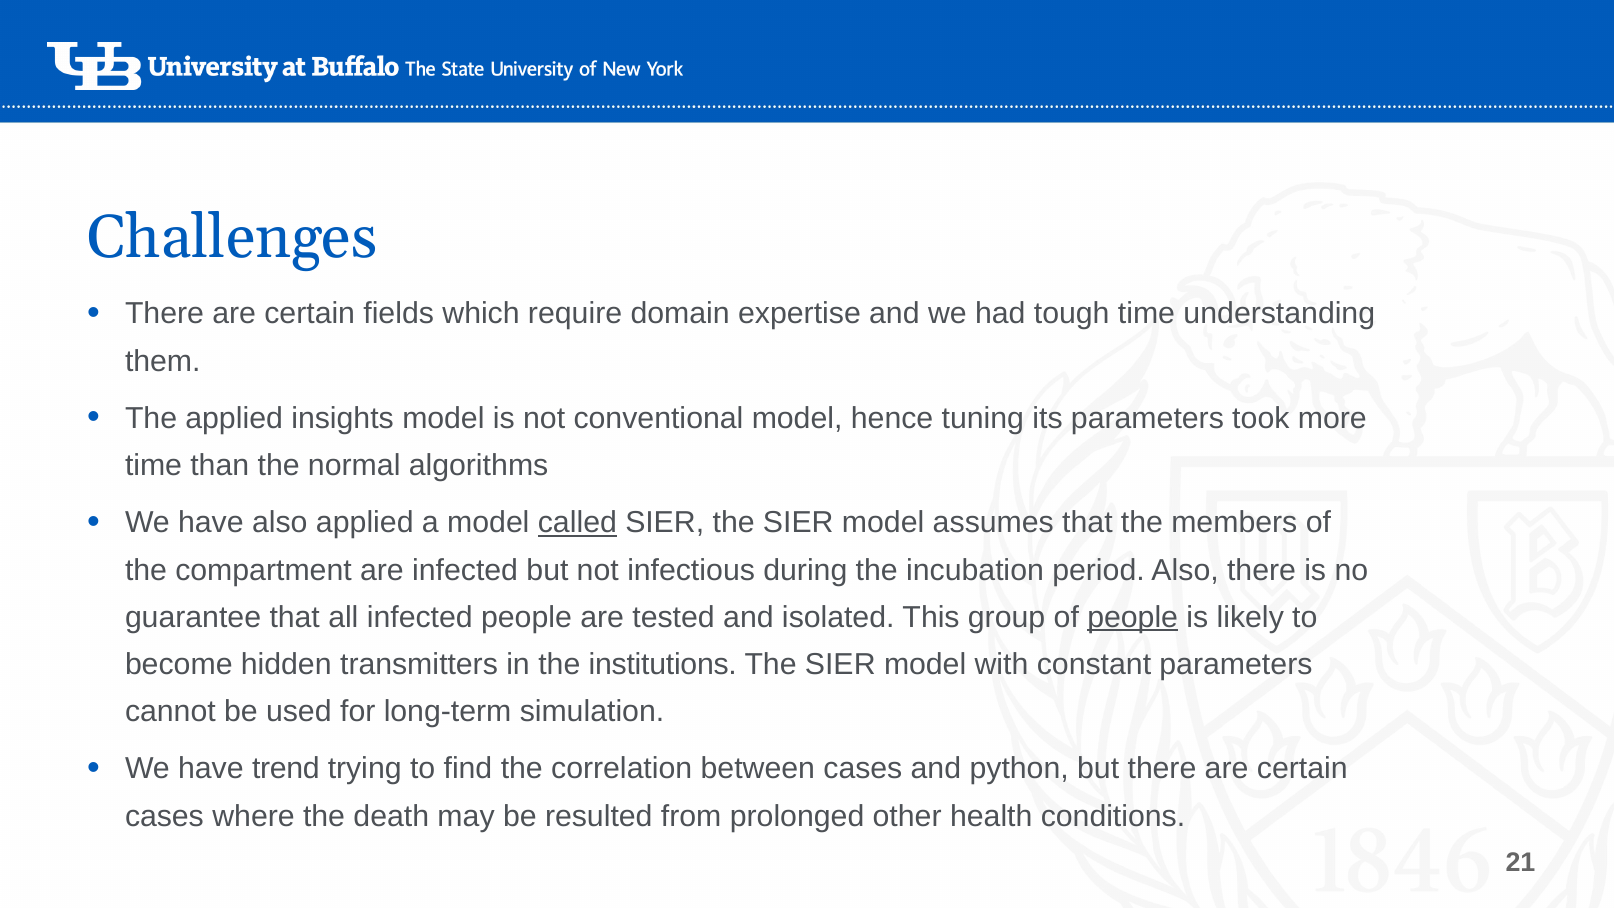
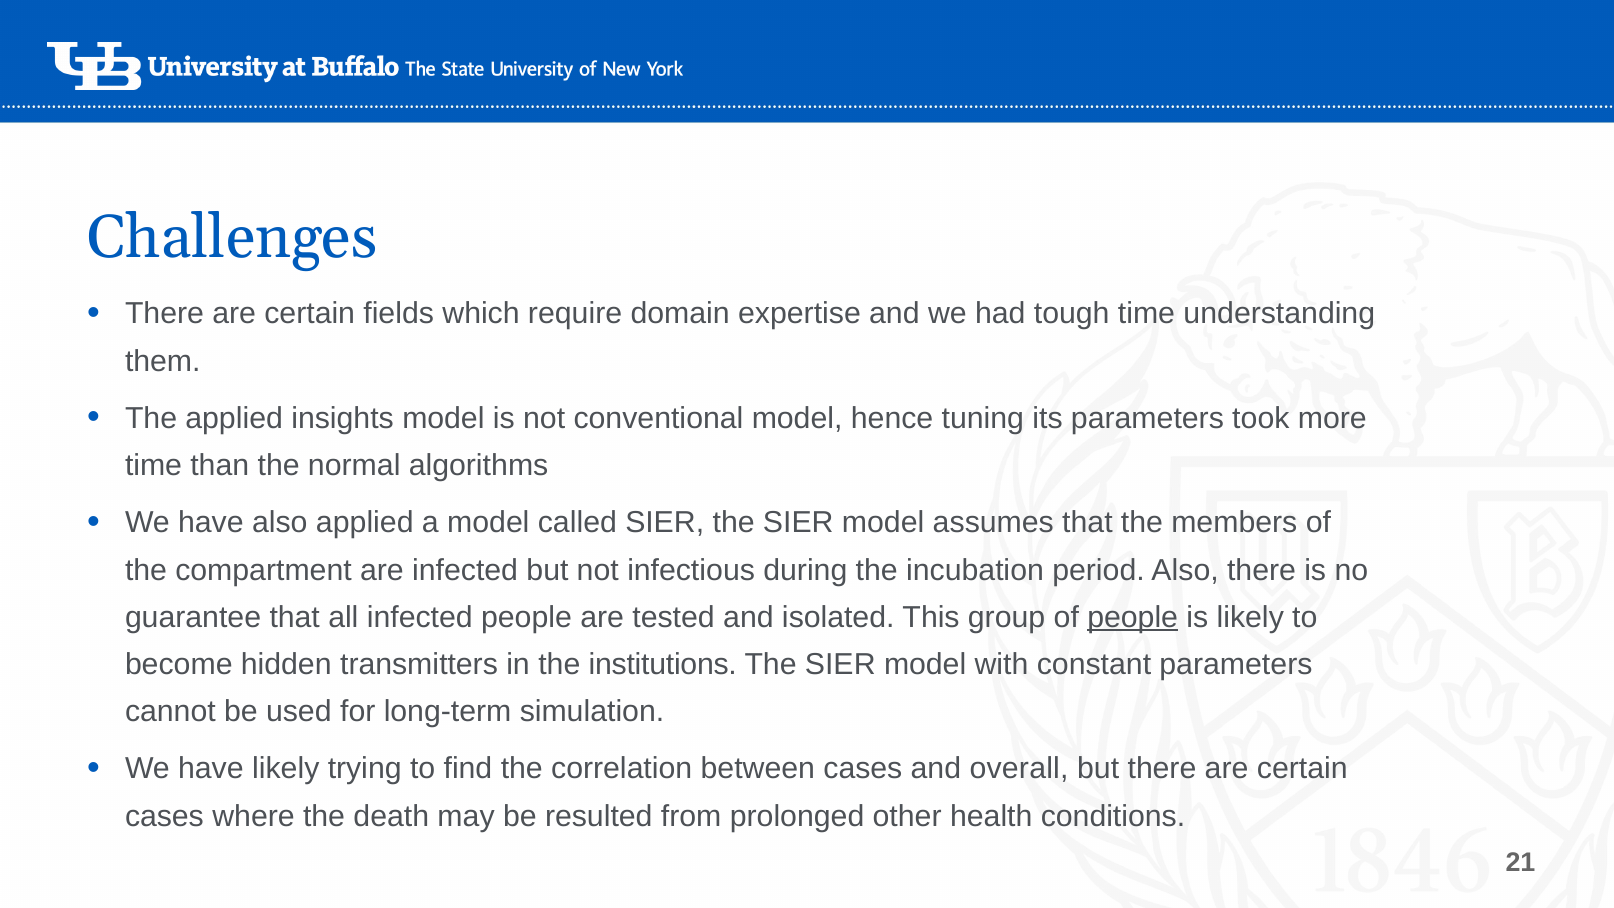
called underline: present -> none (577, 523)
have trend: trend -> likely (286, 769)
python: python -> overall (1019, 769)
